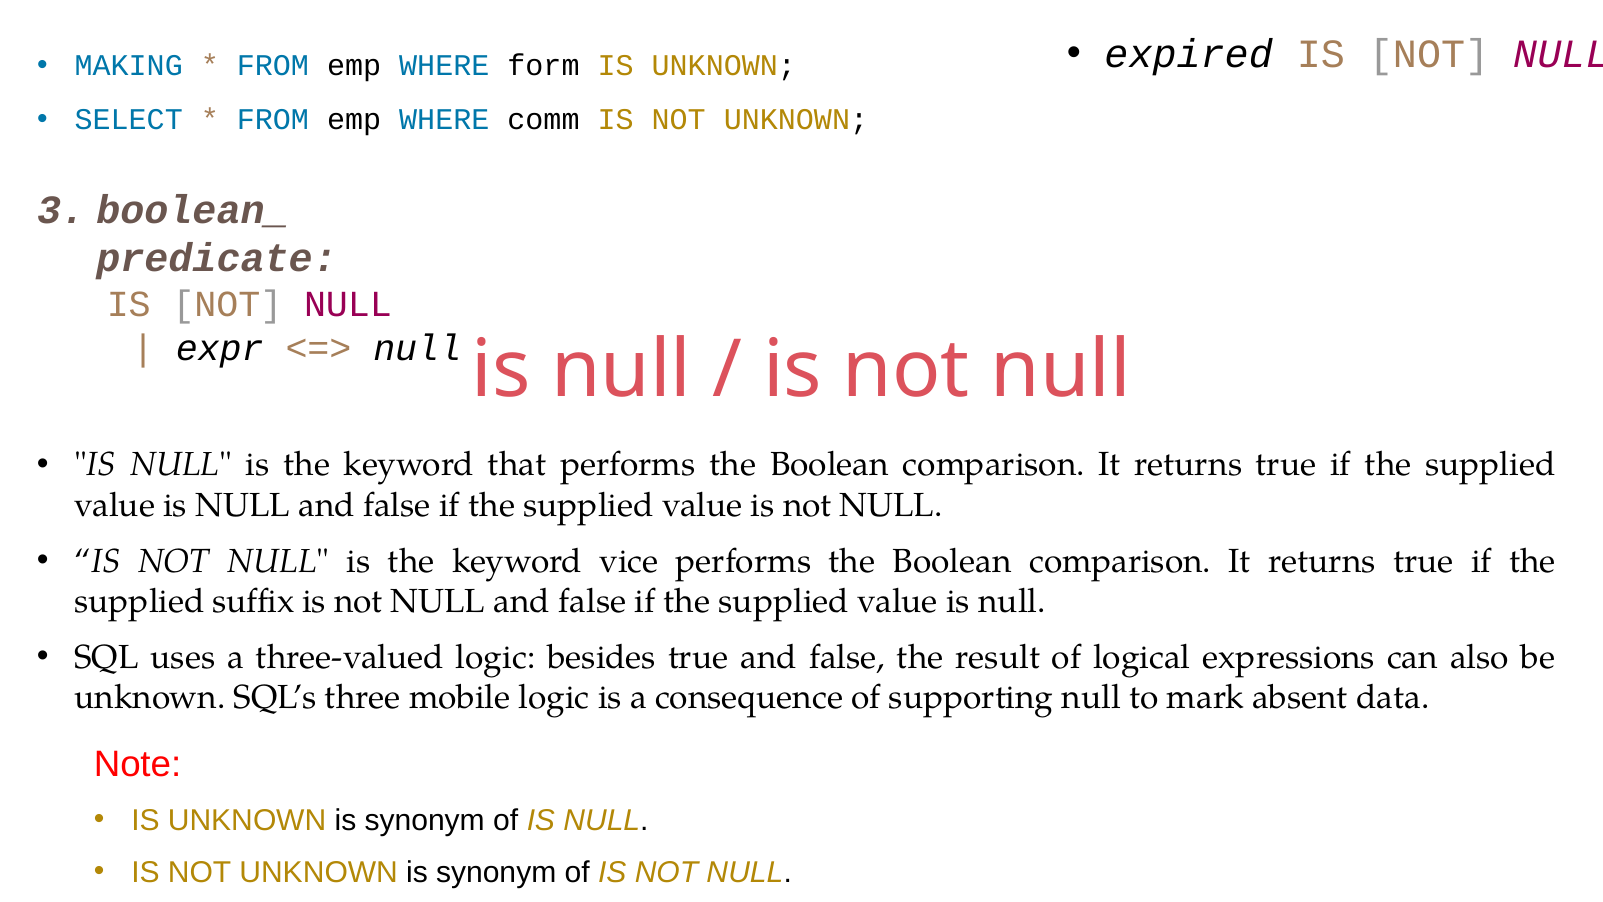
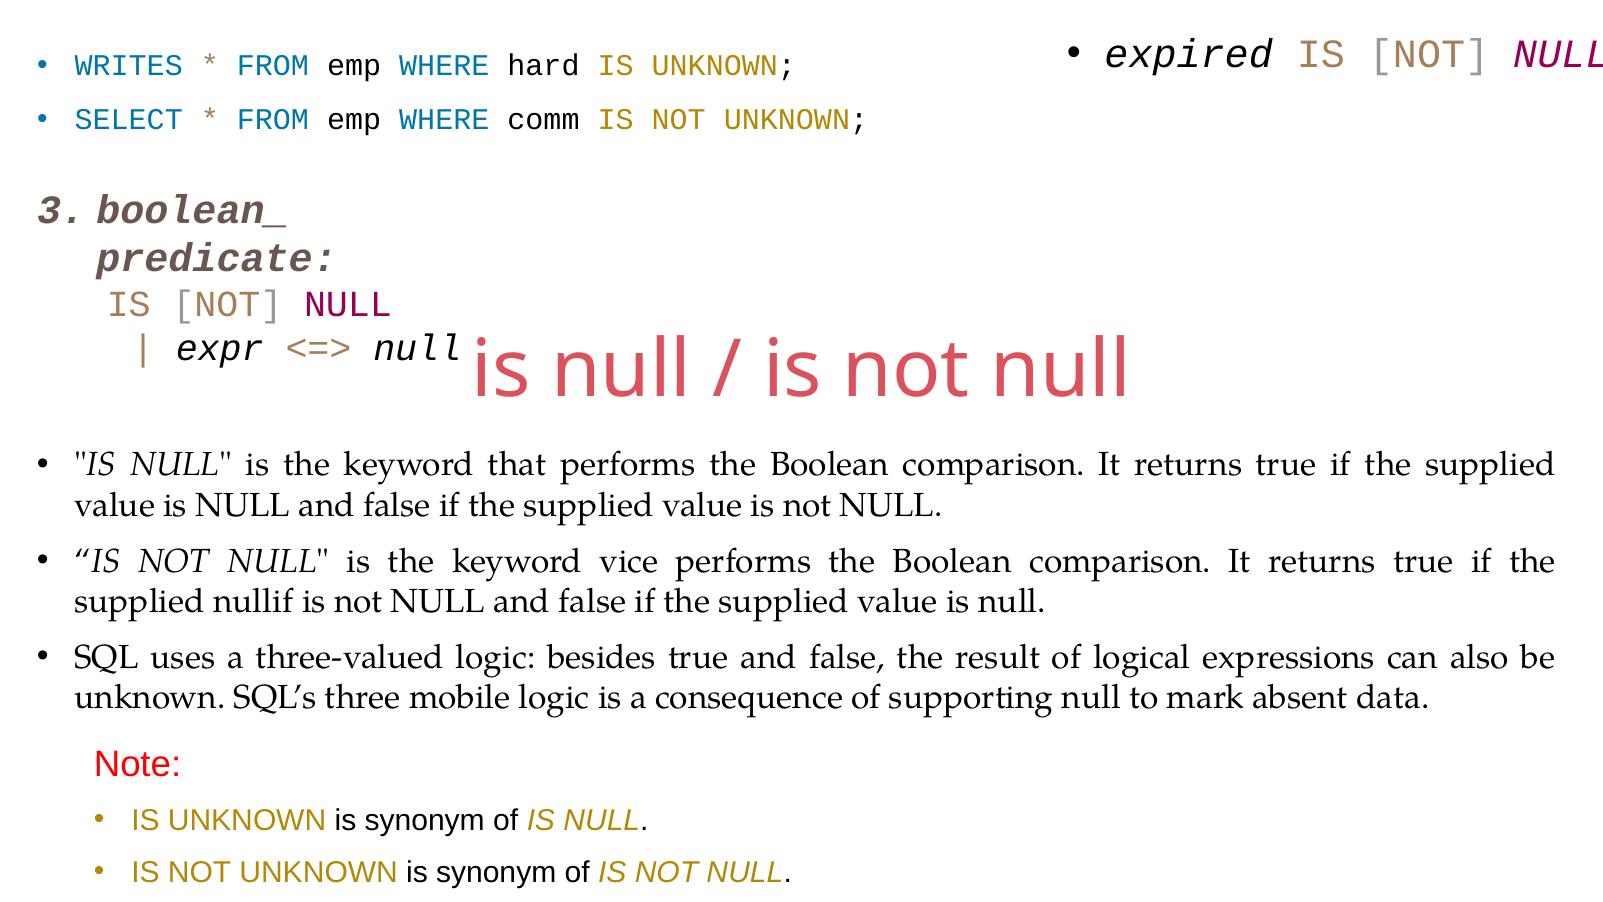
MAKING: MAKING -> WRITES (129, 66)
form: form -> hard (543, 66)
suffix: suffix -> nullif (253, 601)
